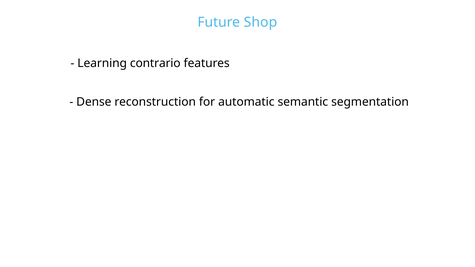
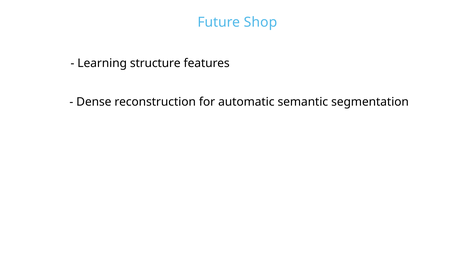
contrario: contrario -> structure (155, 63)
